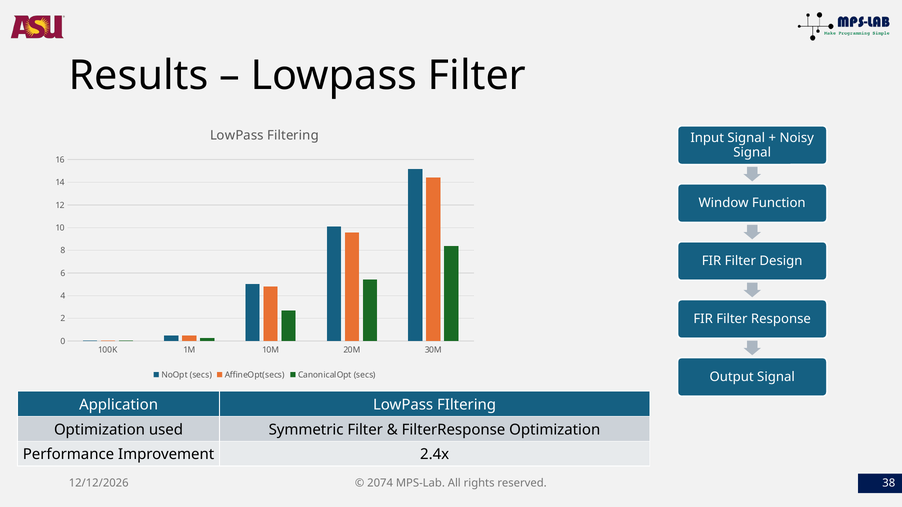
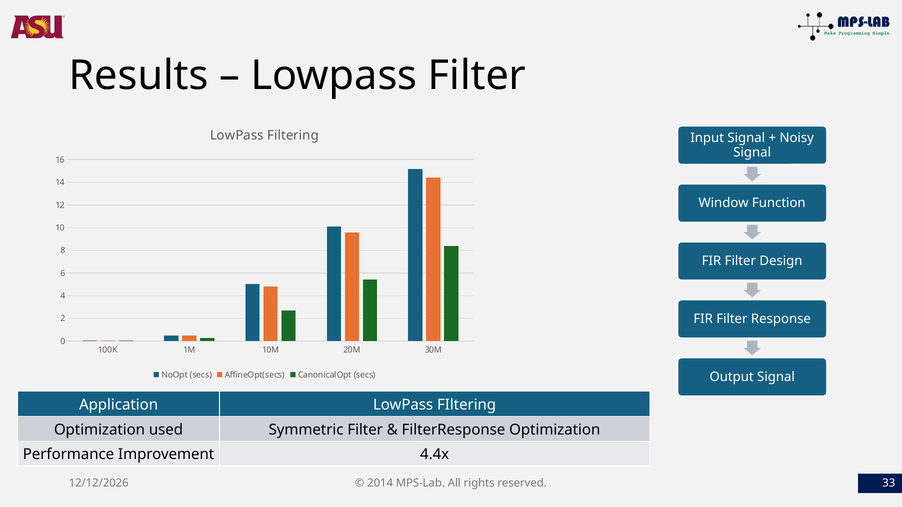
2.4x: 2.4x -> 4.4x (435, 455)
2074: 2074 -> 2014 (380, 484)
38: 38 -> 33 (889, 484)
